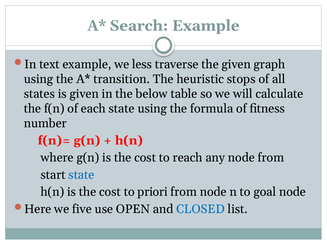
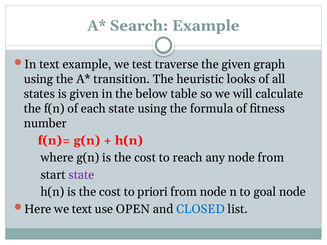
less: less -> test (142, 64)
stops: stops -> looks (241, 79)
state colour: blue -> purple (81, 175)
we five: five -> text (82, 209)
